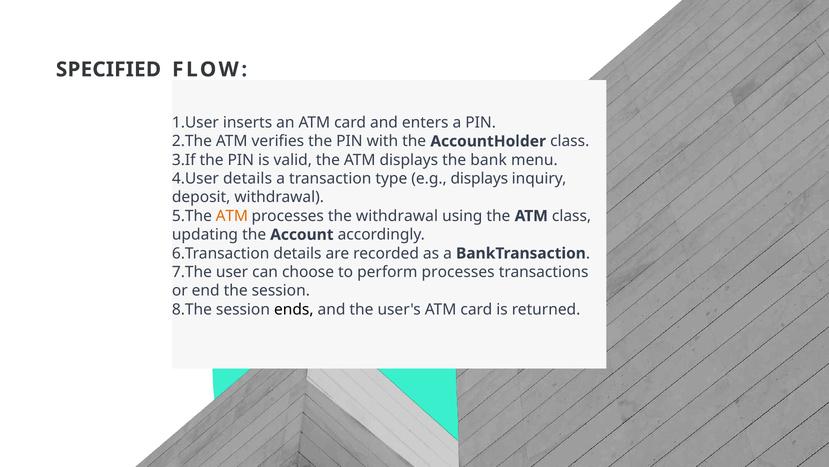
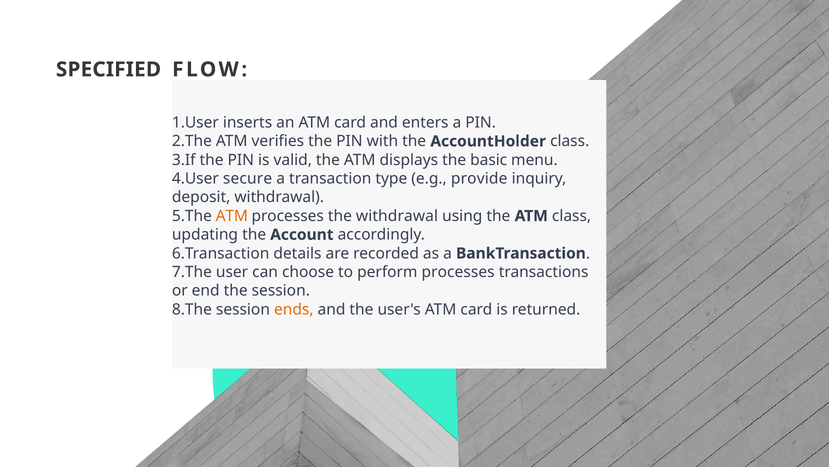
bank: bank -> basic (489, 160)
details: details -> secure (248, 178)
e.g displays: displays -> provide (479, 178)
ends colour: black -> orange (294, 309)
